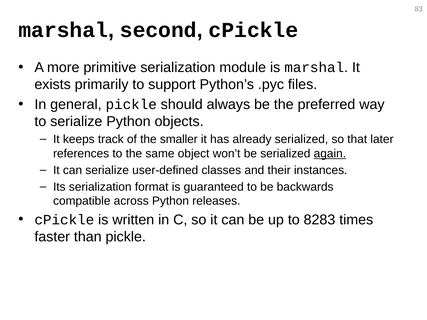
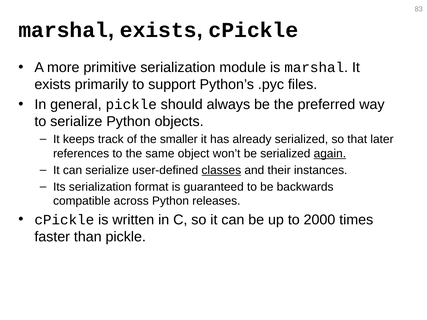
second: second -> exists (158, 30)
classes underline: none -> present (221, 170)
8283: 8283 -> 2000 (319, 220)
